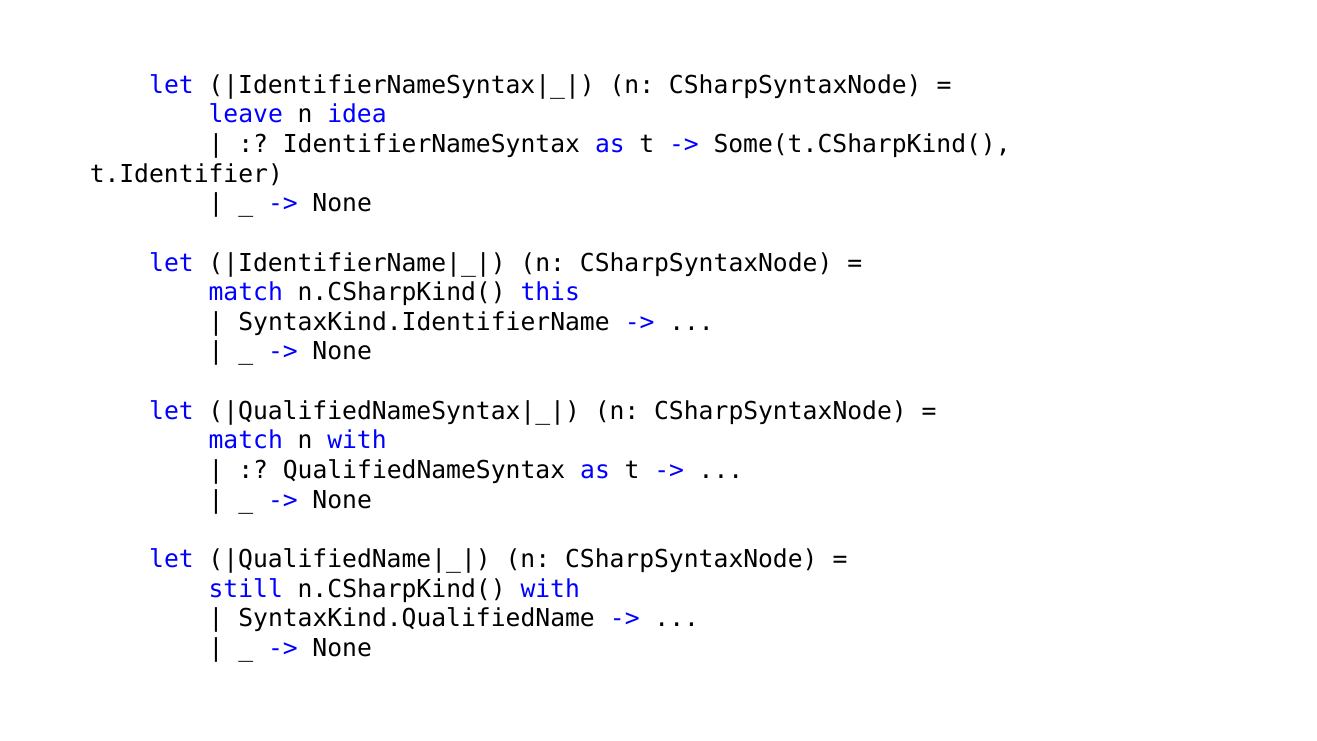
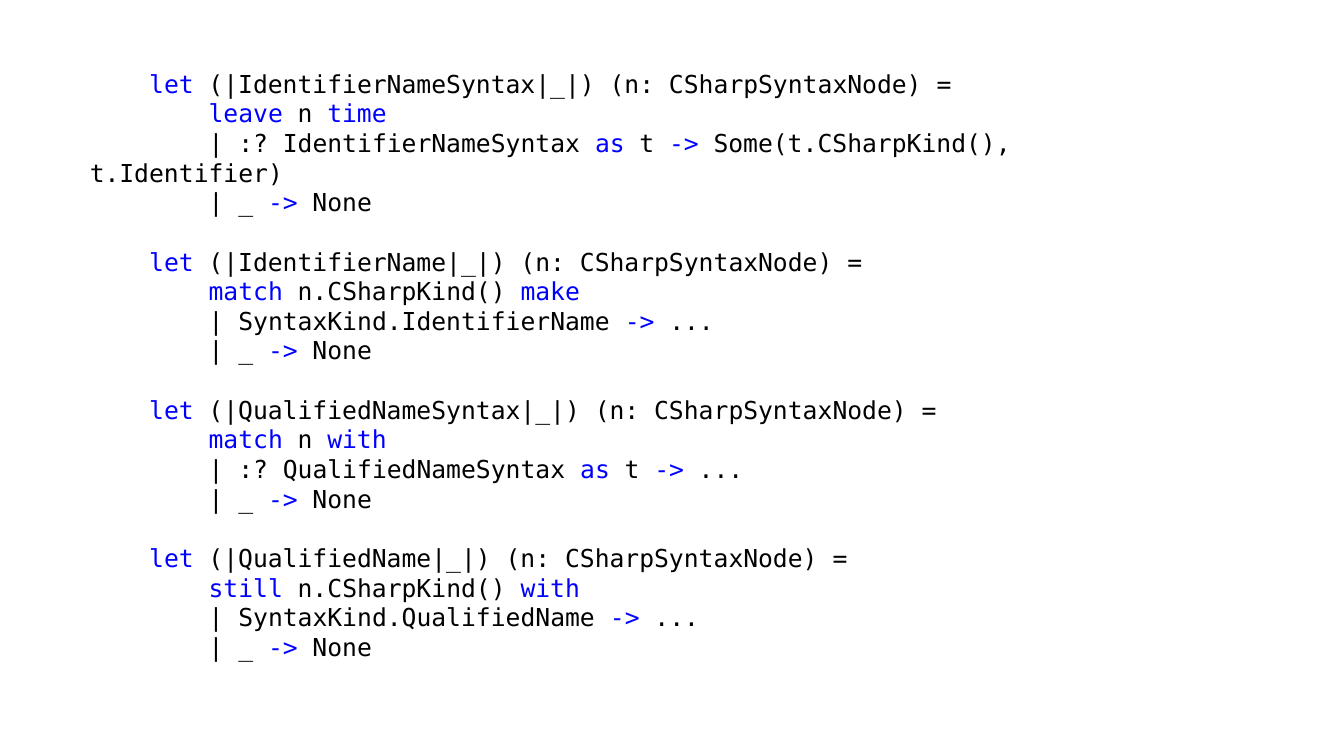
idea: idea -> time (357, 115)
this: this -> make (550, 292)
